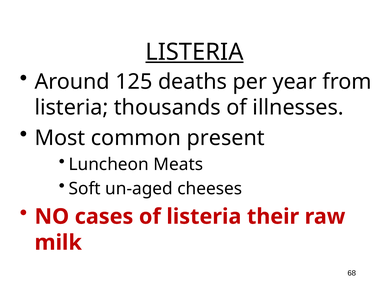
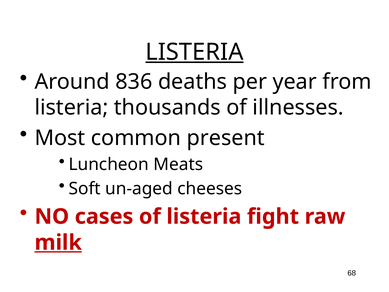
125: 125 -> 836 (134, 82)
their: their -> fight (273, 216)
milk underline: none -> present (58, 242)
